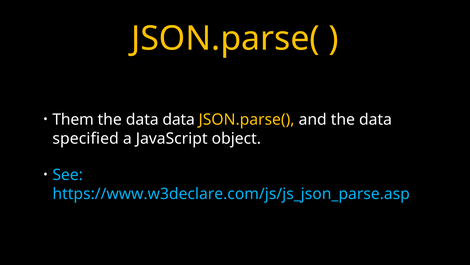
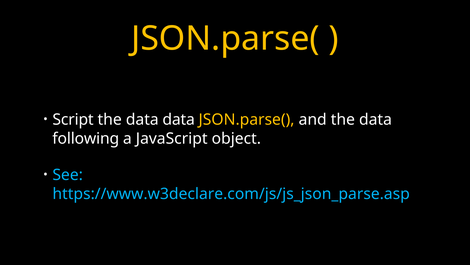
Them: Them -> Script (73, 119)
specified: specified -> following (86, 138)
